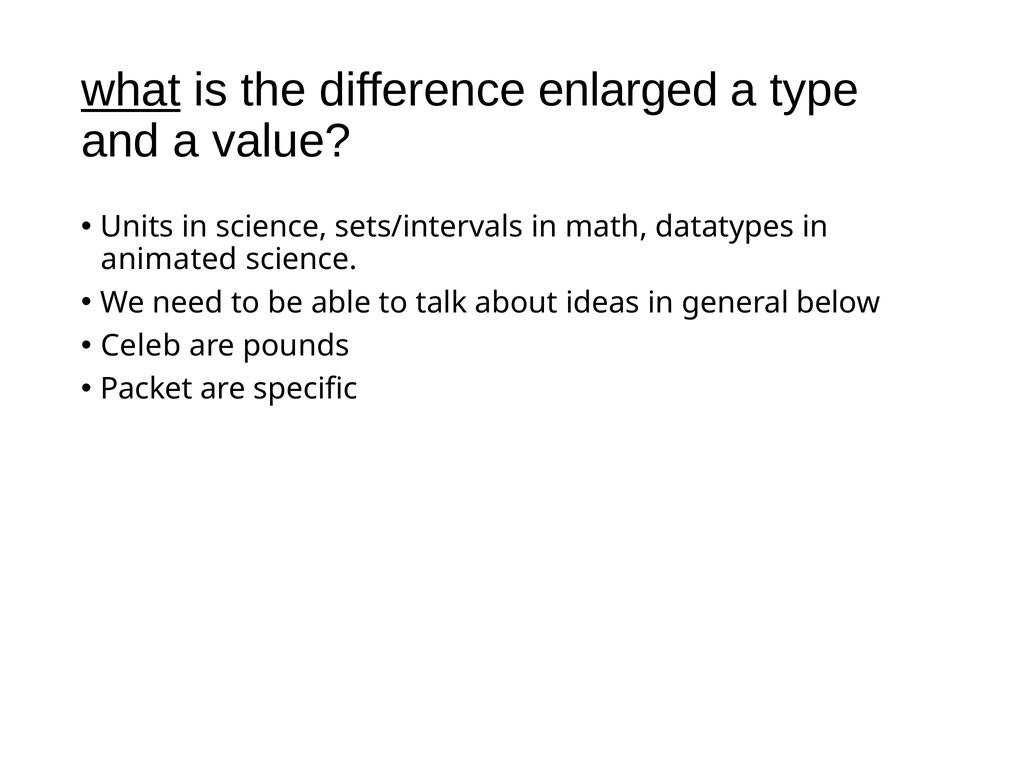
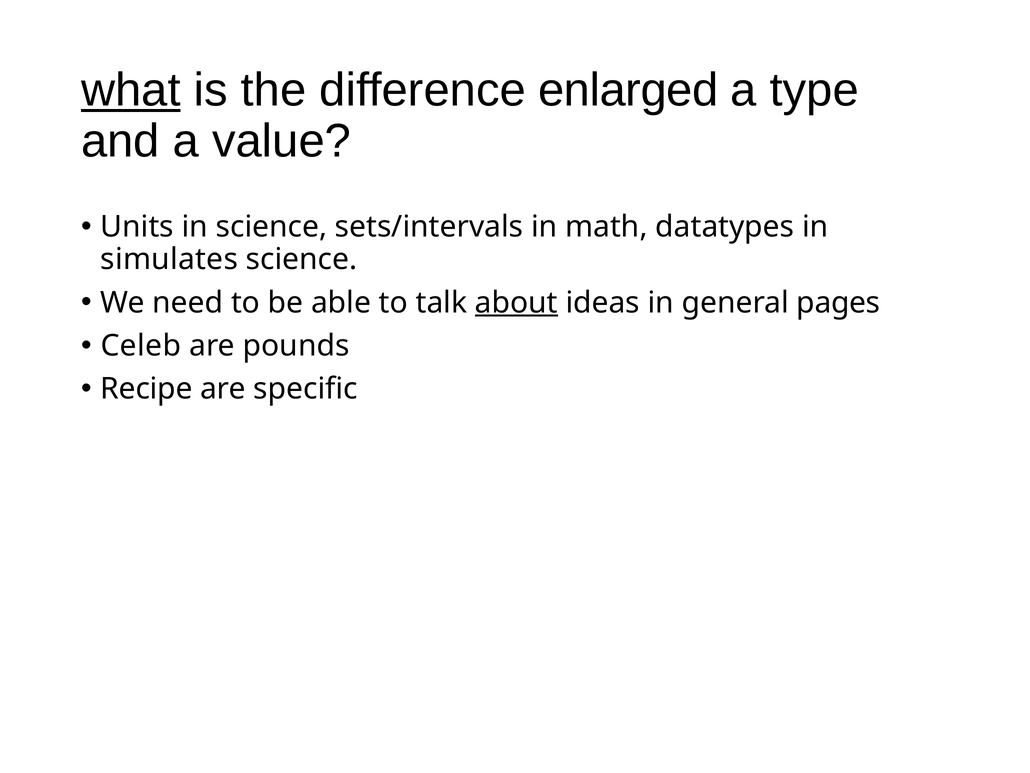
animated: animated -> simulates (169, 259)
about underline: none -> present (516, 302)
below: below -> pages (838, 302)
Packet: Packet -> Recipe (146, 389)
